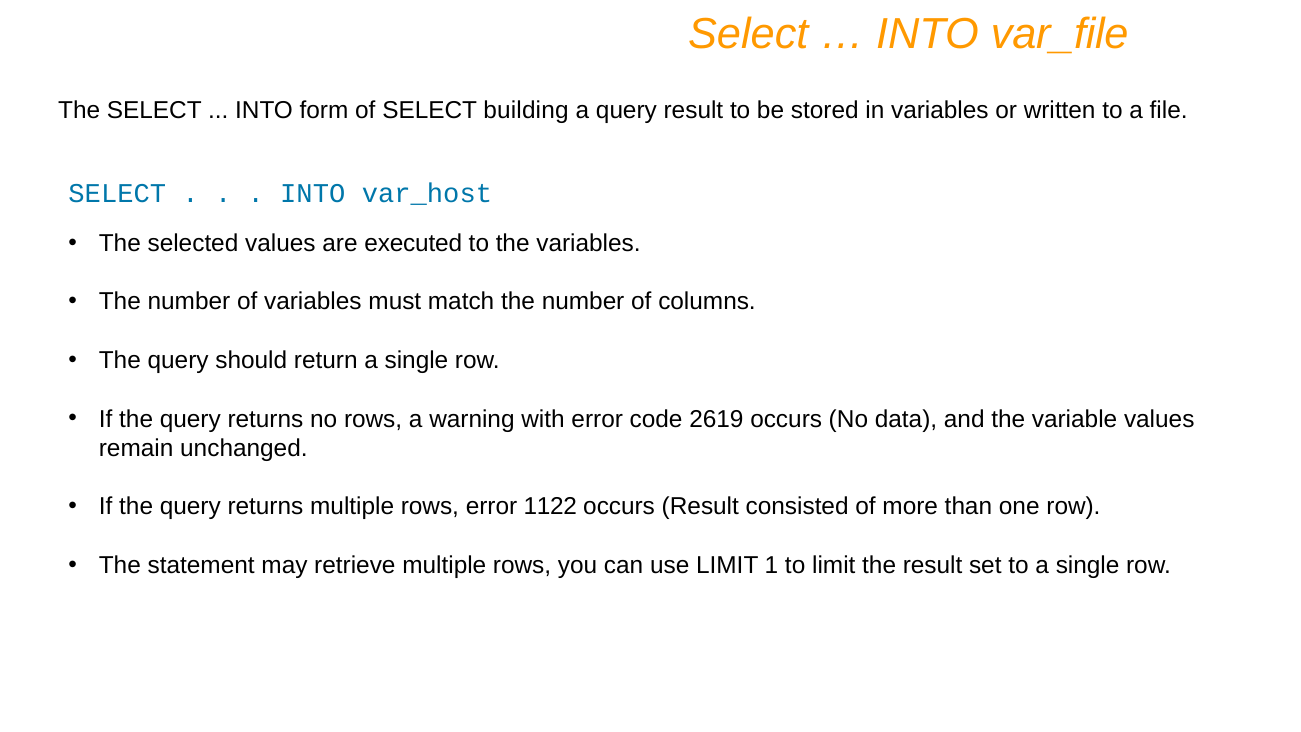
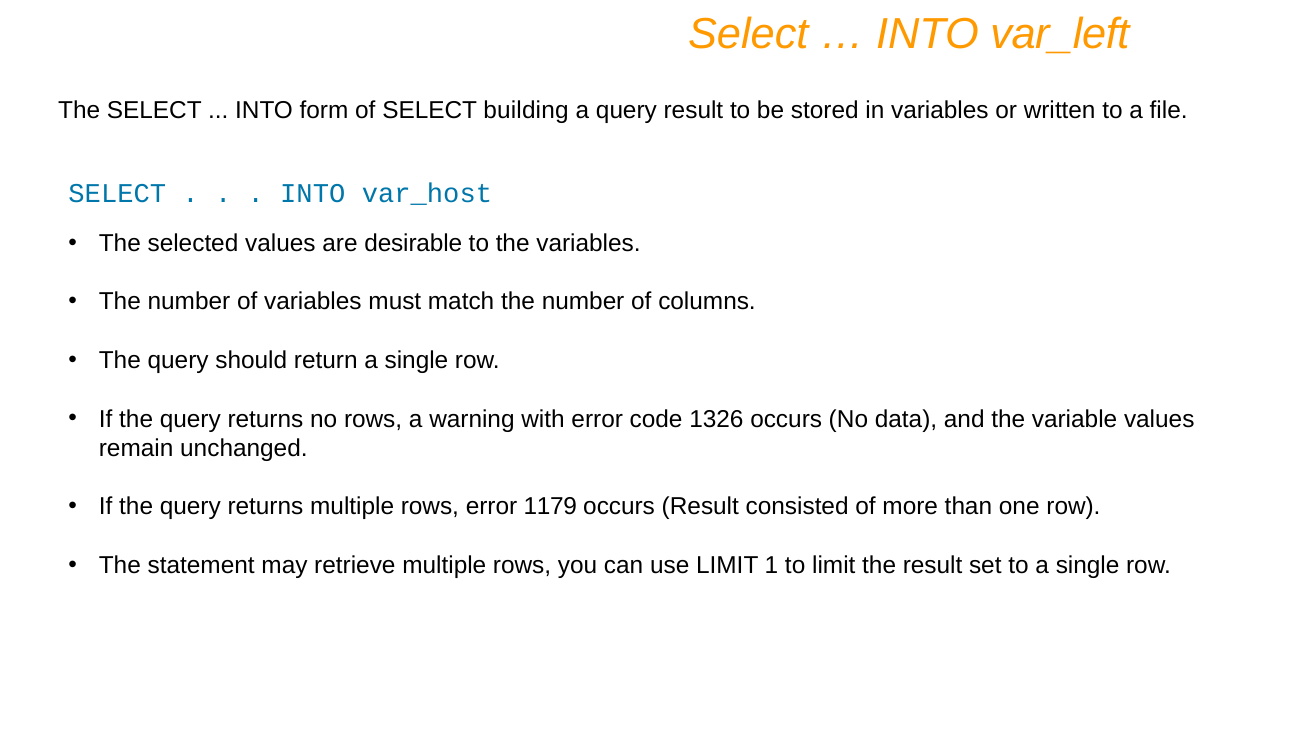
var_file: var_file -> var_left (1060, 34)
executed: executed -> desirable (413, 243)
2619: 2619 -> 1326 (716, 419)
1122: 1122 -> 1179 (550, 507)
